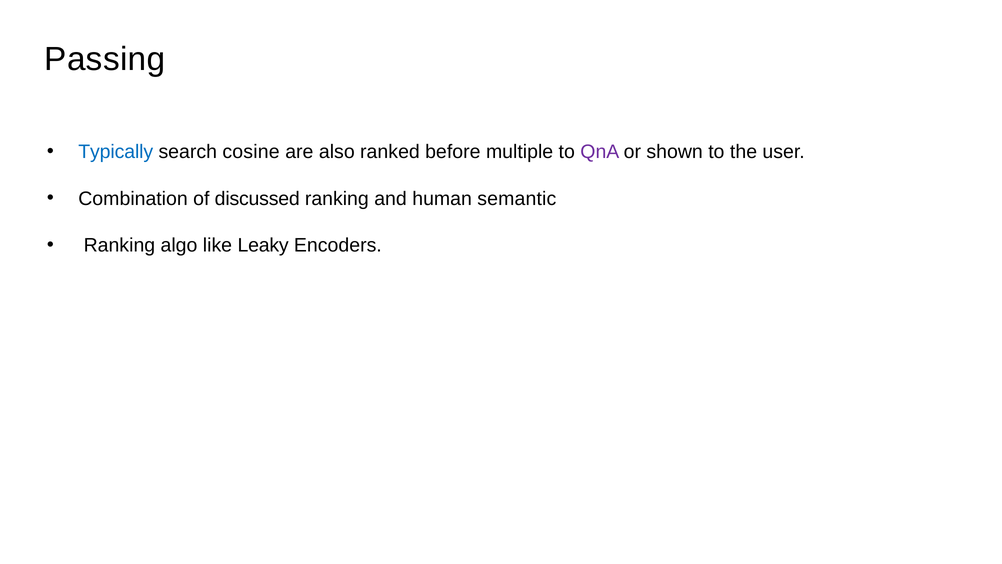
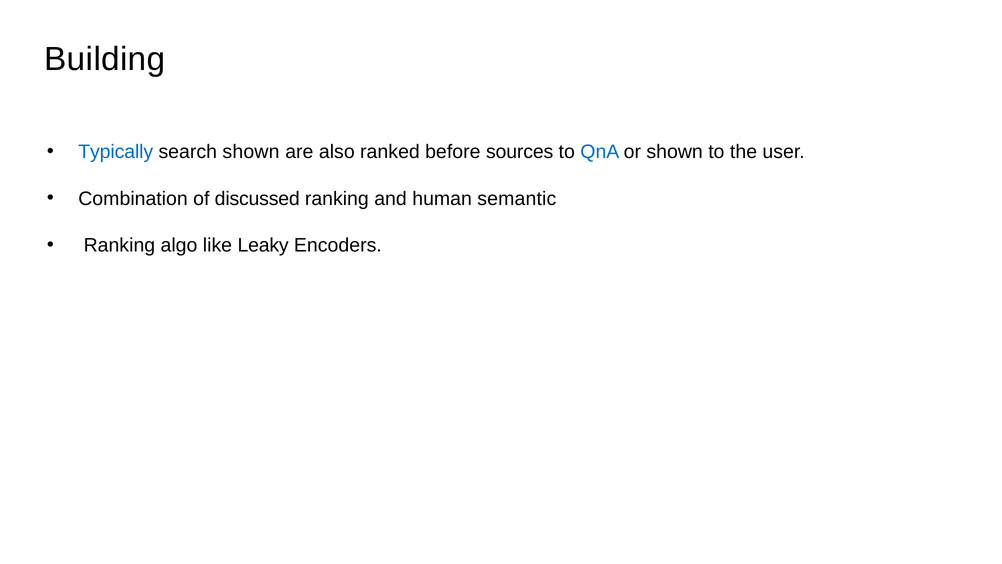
Passing: Passing -> Building (105, 59)
search cosine: cosine -> shown (251, 152)
multiple: multiple -> sources (520, 152)
QnA colour: purple -> blue (600, 152)
